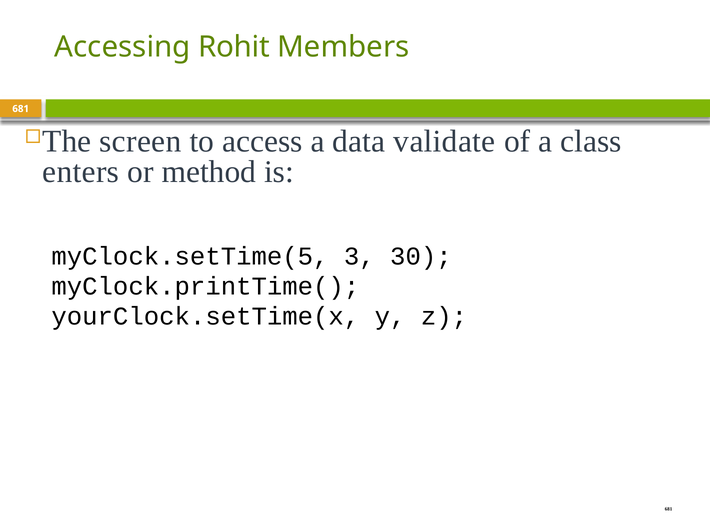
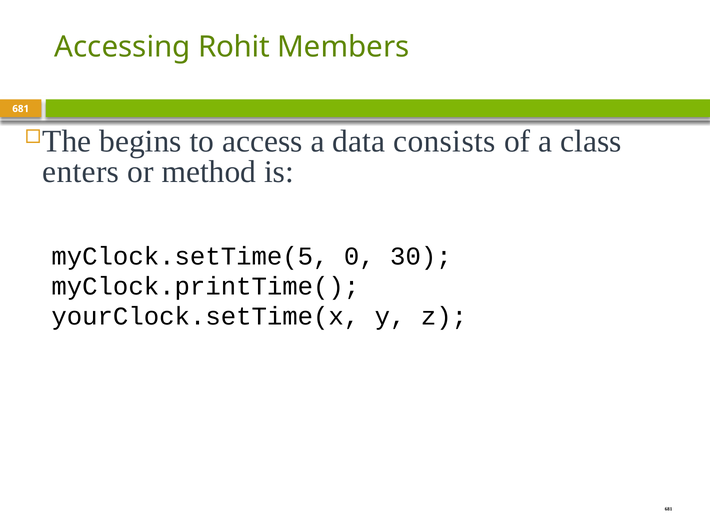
screen: screen -> begins (141, 142)
validate: validate -> consists (444, 142)
3: 3 -> 0 (359, 257)
